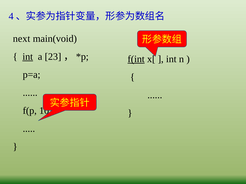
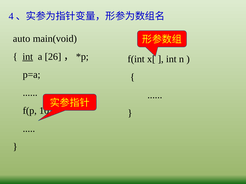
next: next -> auto (22, 39)
23: 23 -> 26 (53, 57)
f(int underline: present -> none (136, 59)
